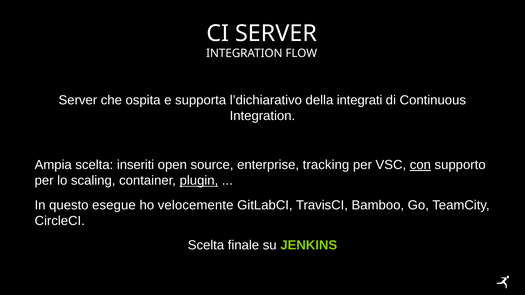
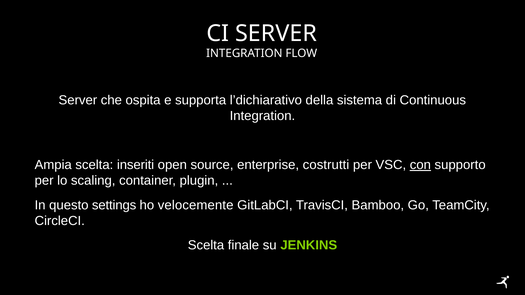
integrati: integrati -> sistema (360, 100)
tracking: tracking -> costrutti (326, 165)
plugin underline: present -> none (199, 181)
esegue: esegue -> settings (114, 205)
